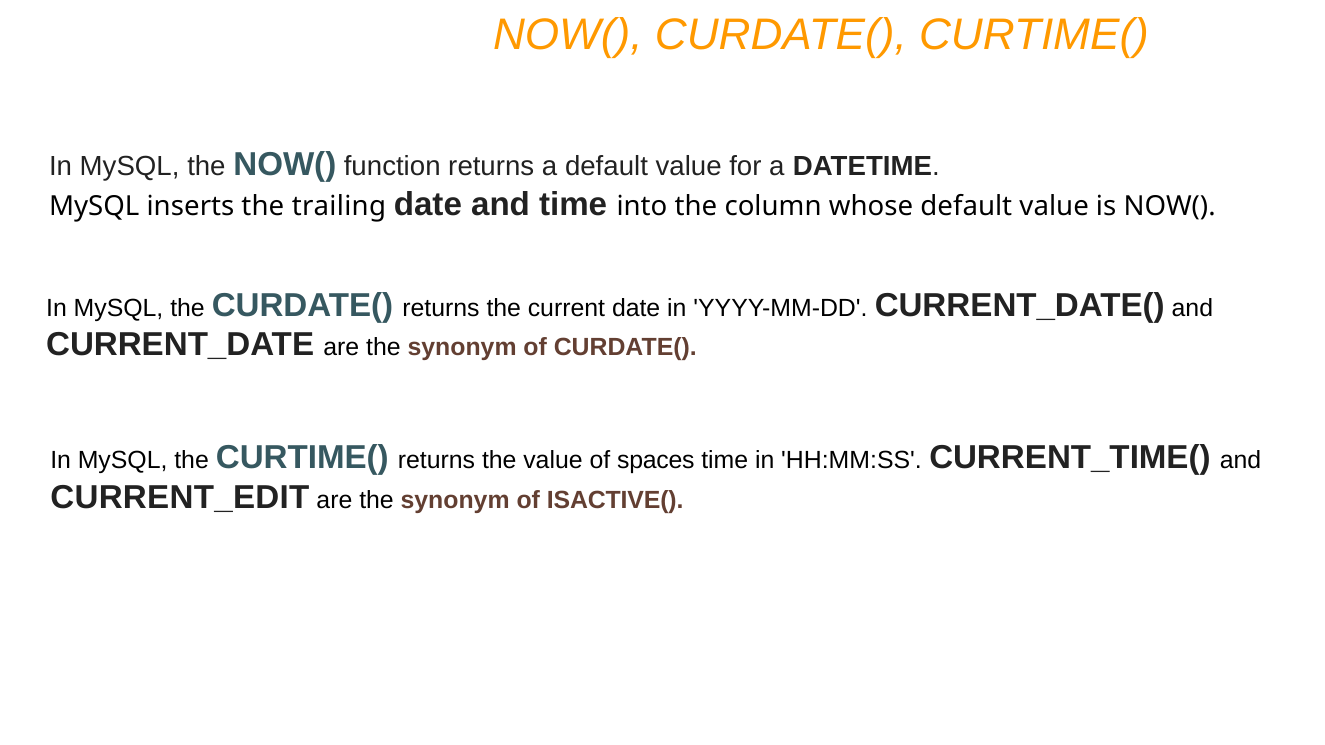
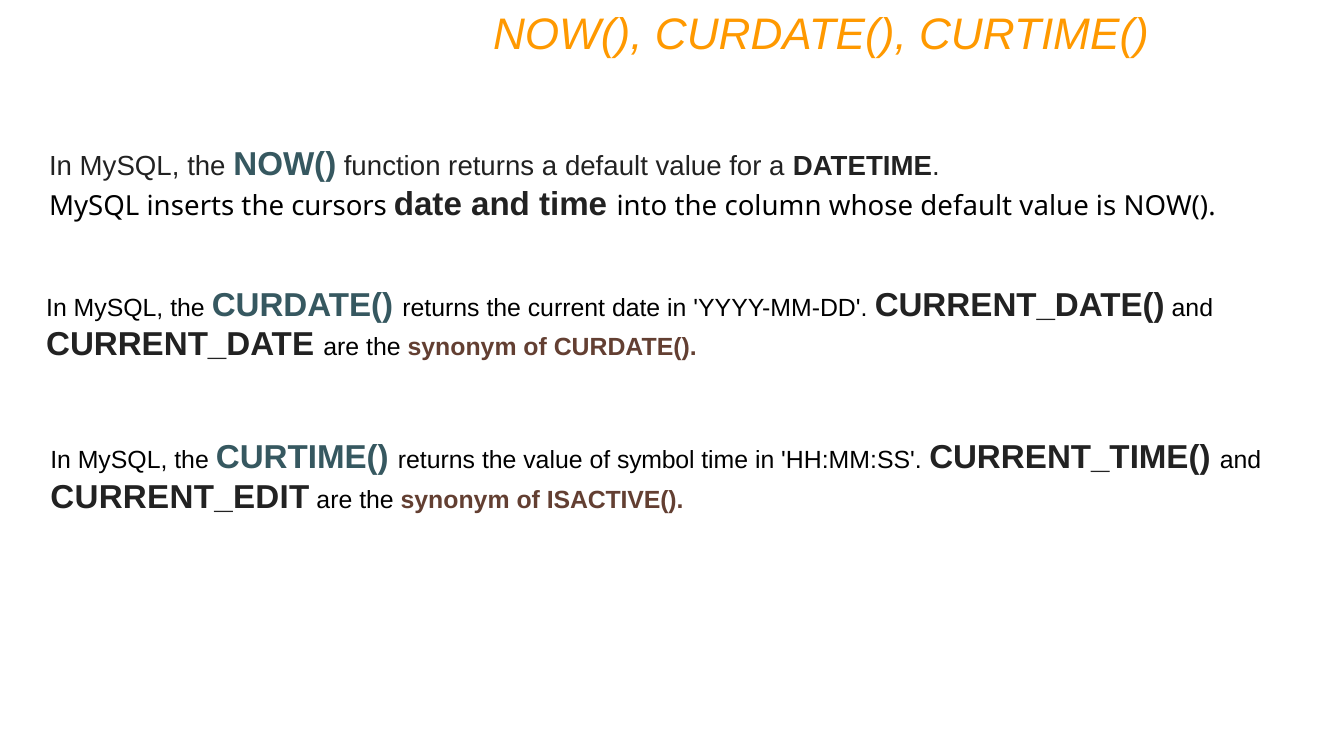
trailing: trailing -> cursors (339, 206)
spaces: spaces -> symbol (656, 461)
